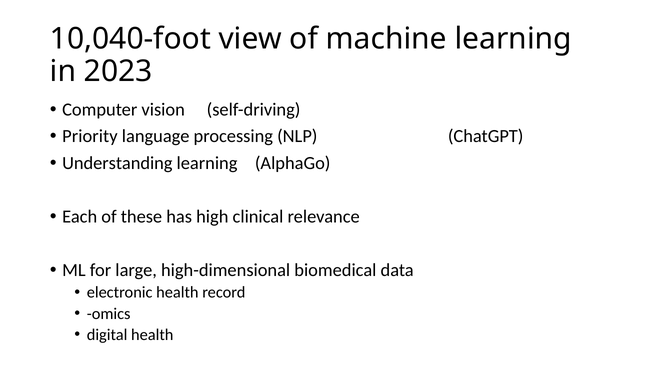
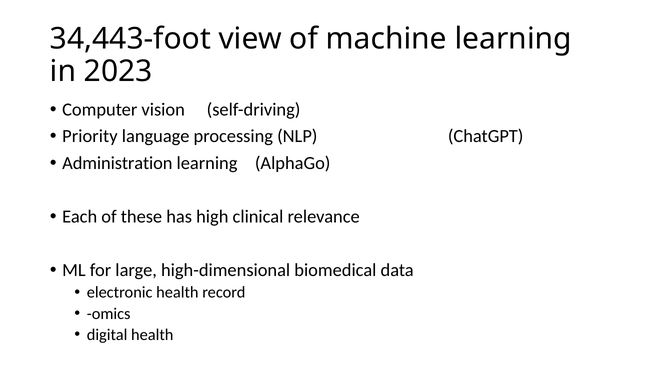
10,040-foot: 10,040-foot -> 34,443-foot (130, 39)
Understanding: Understanding -> Administration (117, 163)
